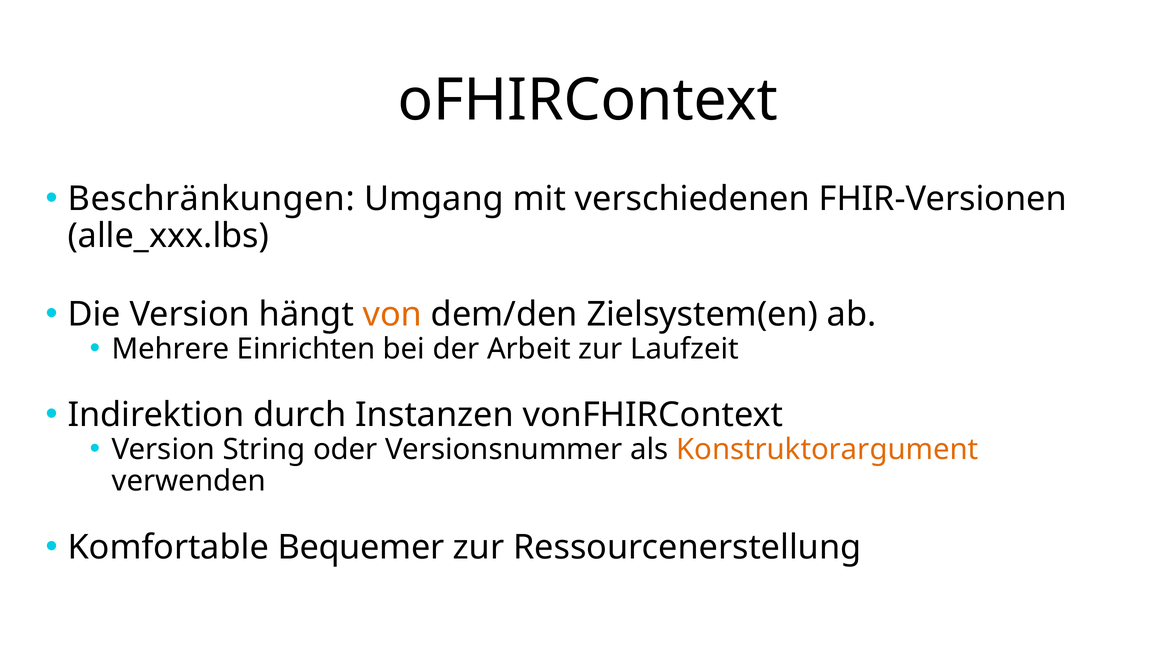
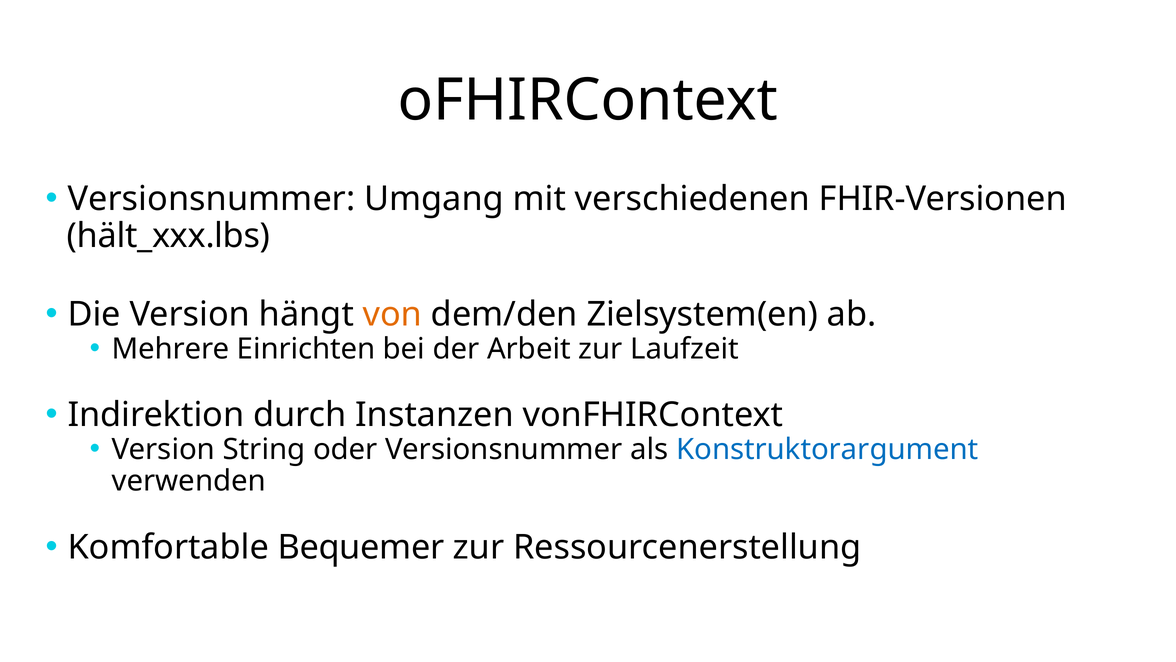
Beschränkungen: Beschränkungen -> Versionsnummer (211, 199)
alle_xxx.lbs: alle_xxx.lbs -> hält_xxx.lbs (168, 236)
Konstruktorargument colour: orange -> blue (827, 449)
